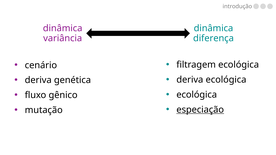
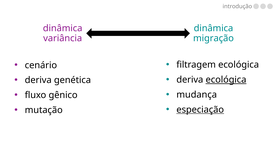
diferença: diferença -> migração (213, 38)
ecológica underline: none -> present (226, 80)
ecológica: ecológica -> mudança (197, 95)
